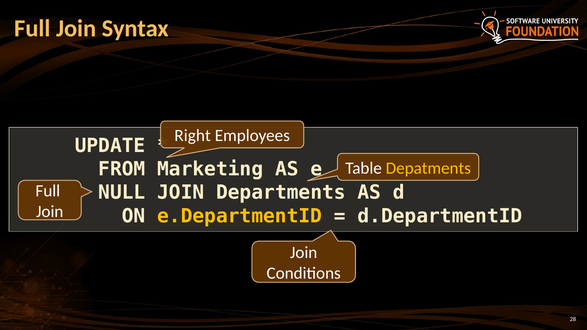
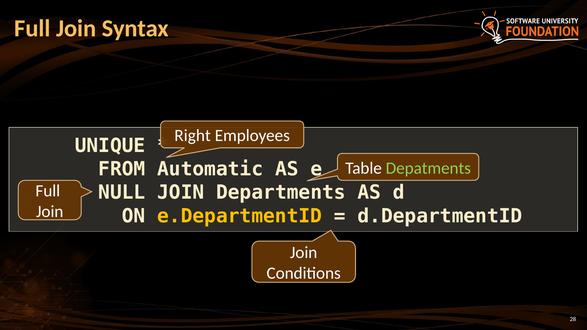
UPDATE: UPDATE -> UNIQUE (110, 146)
Marketing: Marketing -> Automatic (210, 169)
Depatments colour: yellow -> light green (428, 168)
